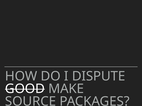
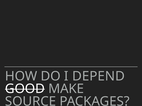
DISPUTE: DISPUTE -> DEPEND (98, 77)
